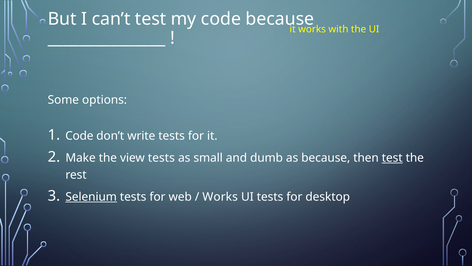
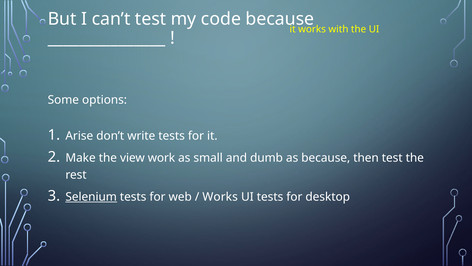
Code: Code -> Arise (79, 136)
view tests: tests -> work (161, 158)
test underline: present -> none (392, 158)
